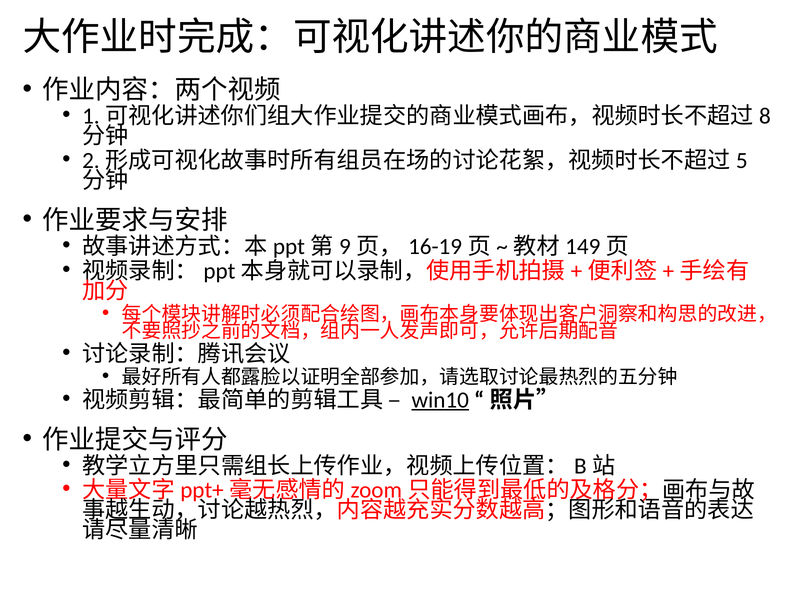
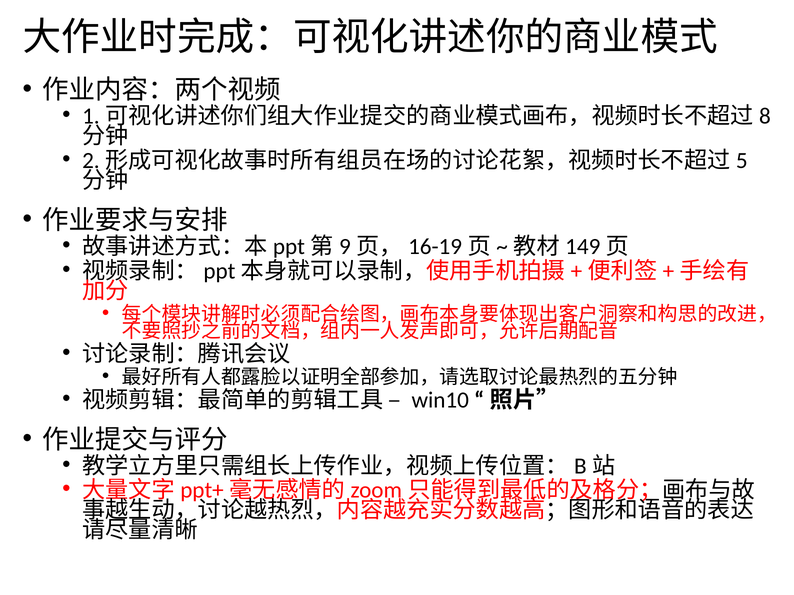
win10 underline: present -> none (440, 400)
